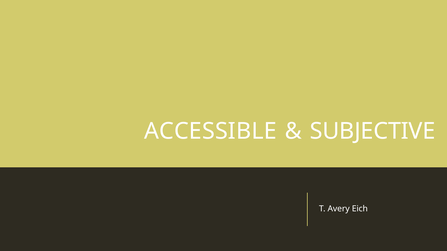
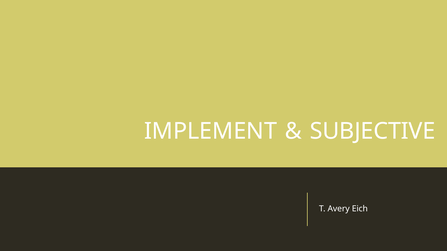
ACCESSIBLE: ACCESSIBLE -> IMPLEMENT (210, 132)
